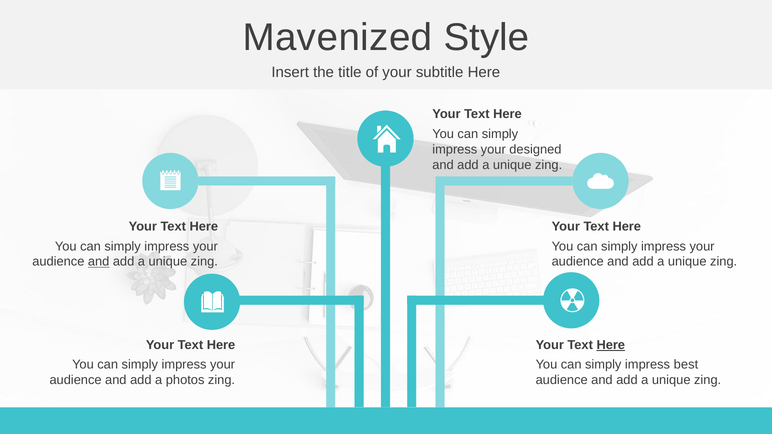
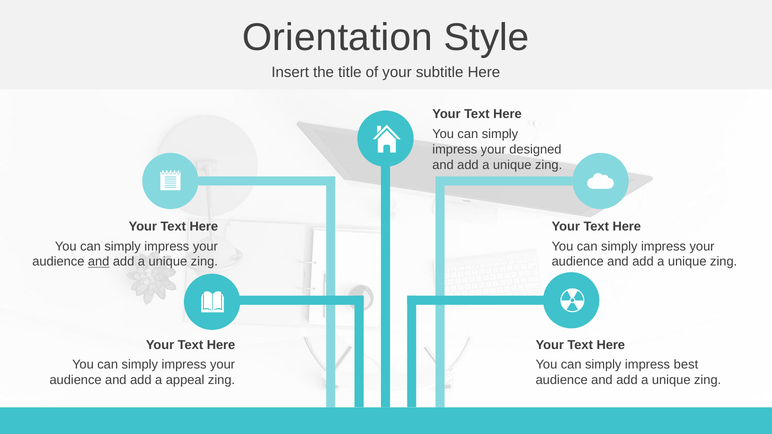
Mavenized: Mavenized -> Orientation (338, 37)
Here underline: present -> none (611, 345)
photos: photos -> appeal (185, 380)
